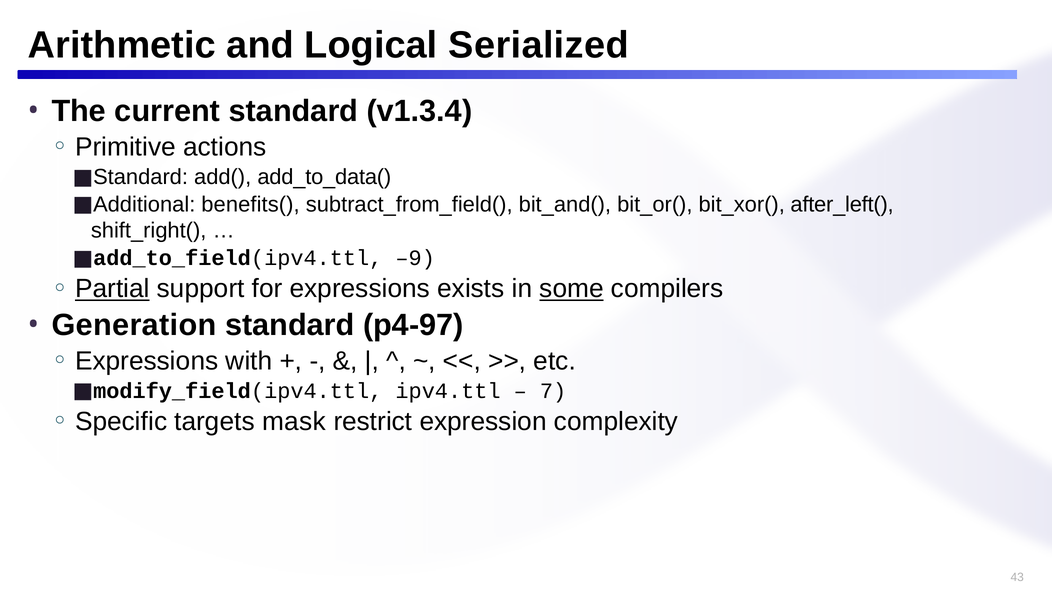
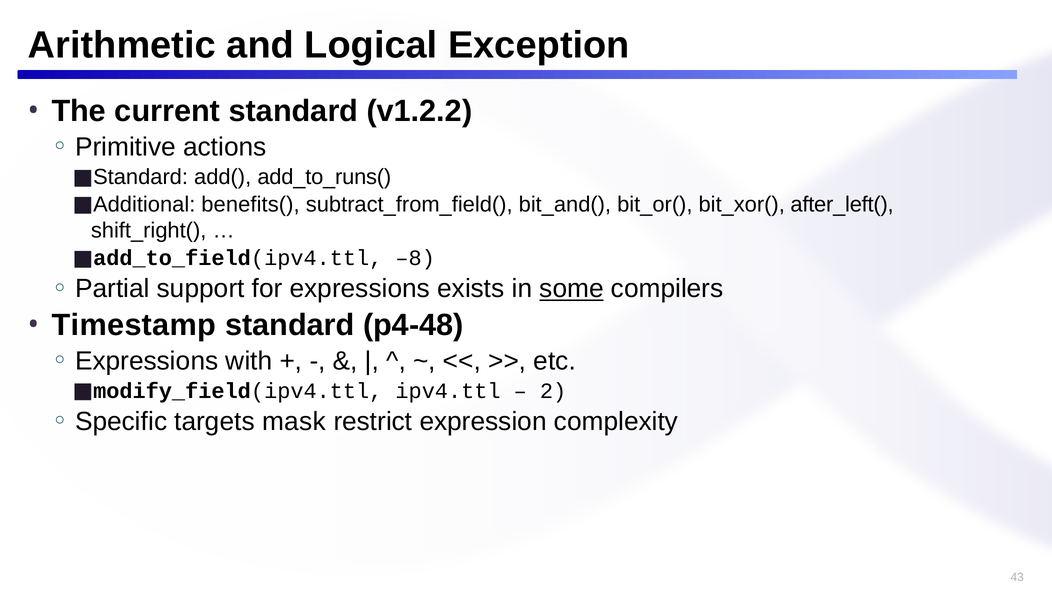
Serialized: Serialized -> Exception (539, 45)
v1.3.4: v1.3.4 -> v1.2.2 (419, 111)
add_to_data(: add_to_data( -> add_to_runs( (324, 177)
–9: –9 -> –8 (415, 258)
Partial underline: present -> none (112, 289)
Generation: Generation -> Timestamp (134, 325)
p4-97: p4-97 -> p4-48 (413, 325)
7: 7 -> 2 (553, 391)
